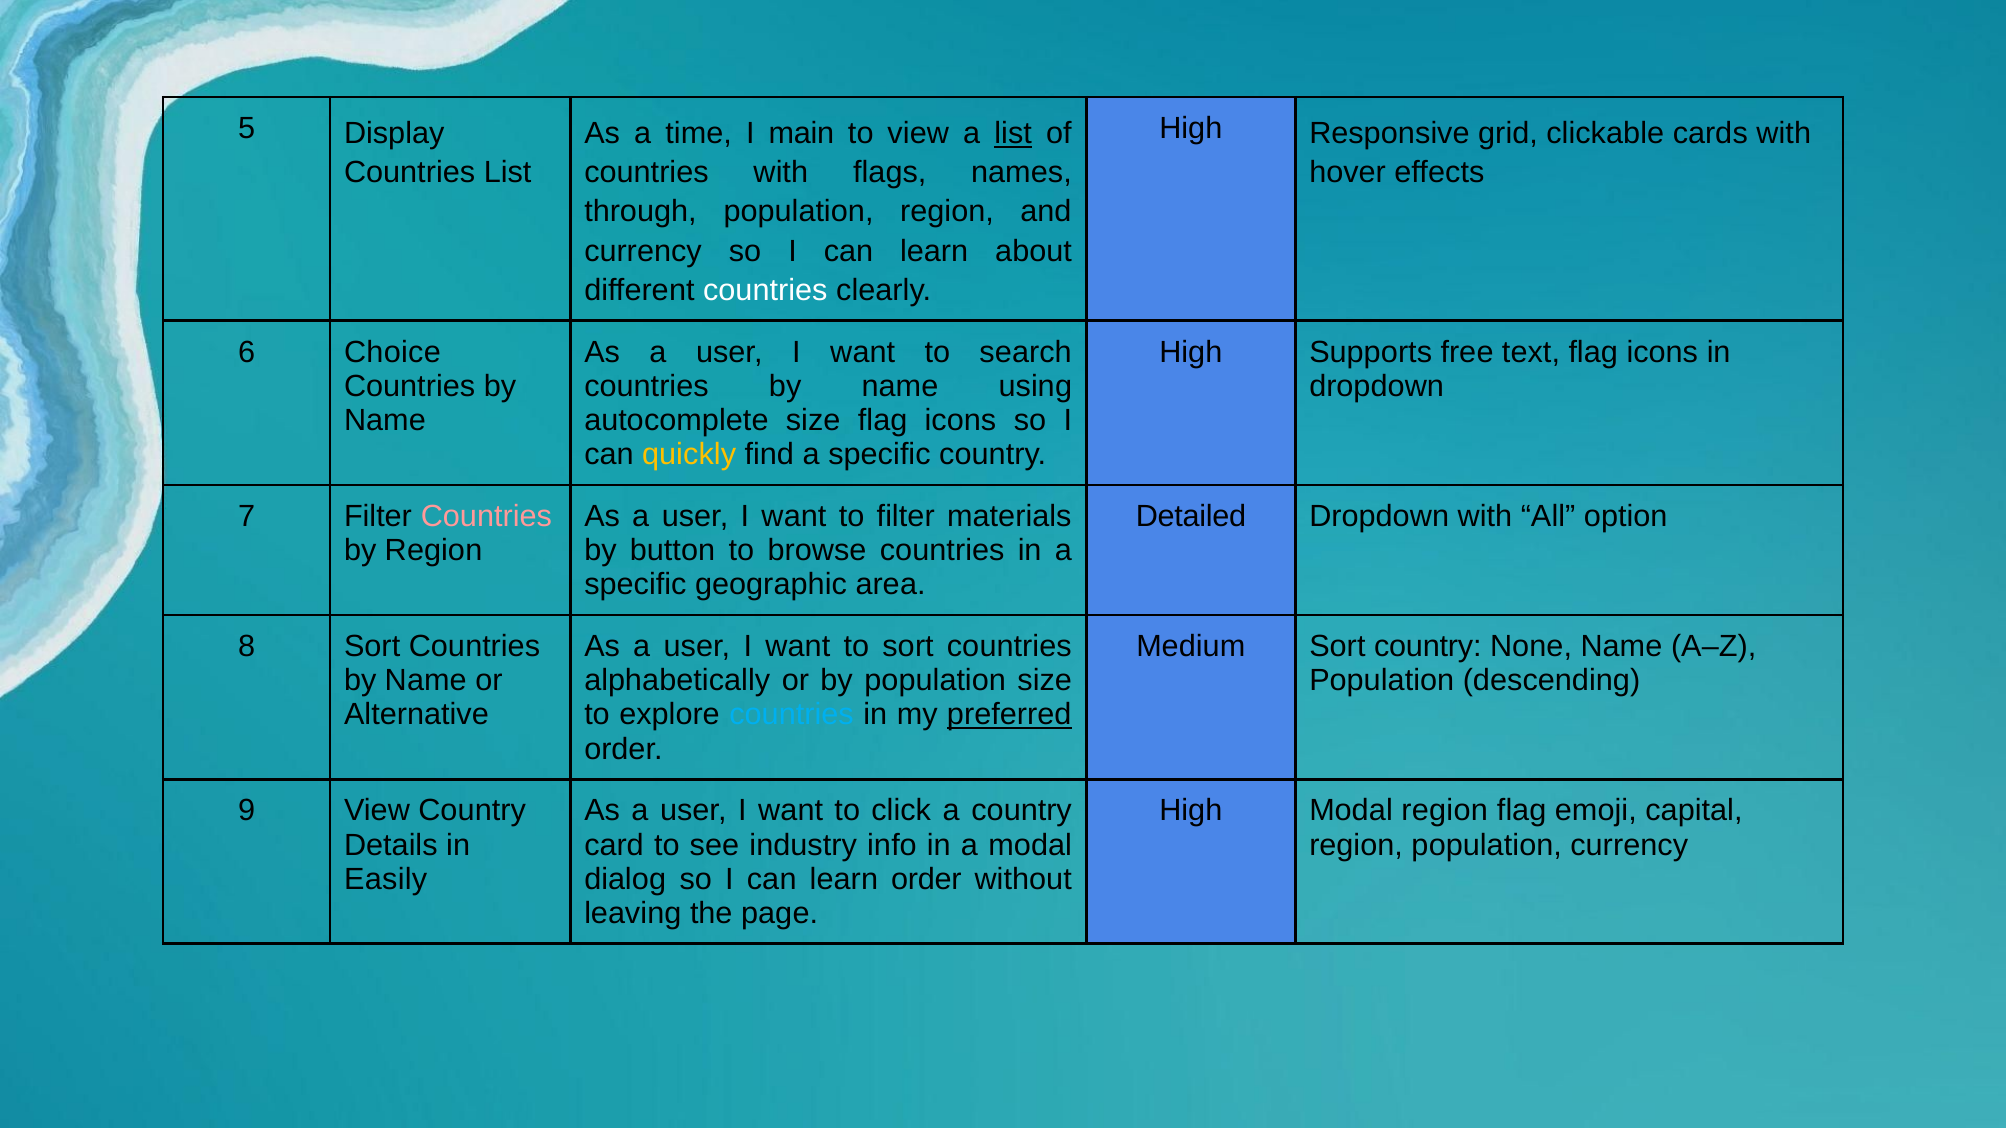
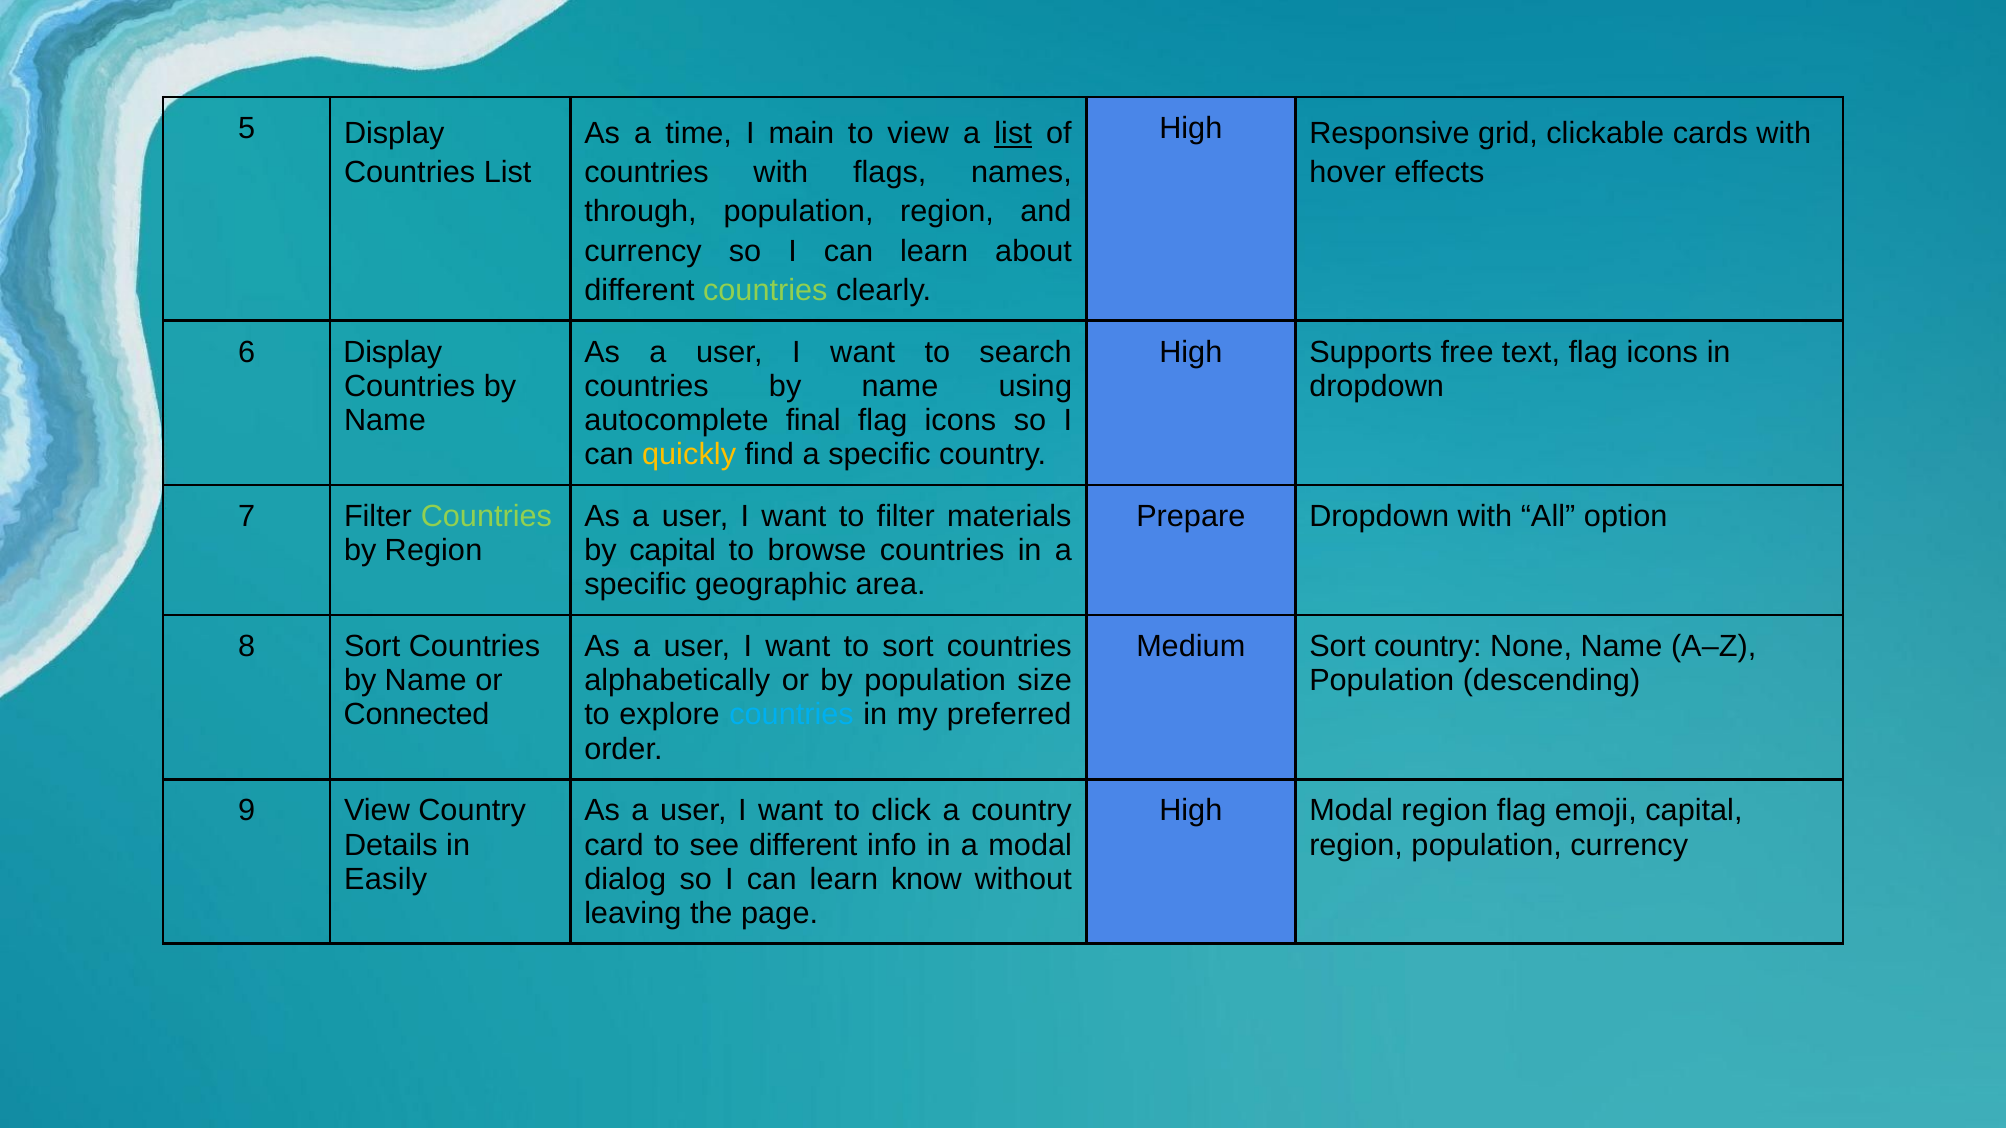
countries colour: white -> light green (765, 290)
6 Choice: Choice -> Display (393, 352)
autocomplete size: size -> final (813, 420)
Countries colour: pink -> light green (486, 517)
Detailed: Detailed -> Prepare (1191, 517)
by button: button -> capital (673, 551)
Alternative: Alternative -> Connected (417, 715)
preferred underline: present -> none (1009, 715)
see industry: industry -> different (803, 845)
learn order: order -> know (926, 879)
